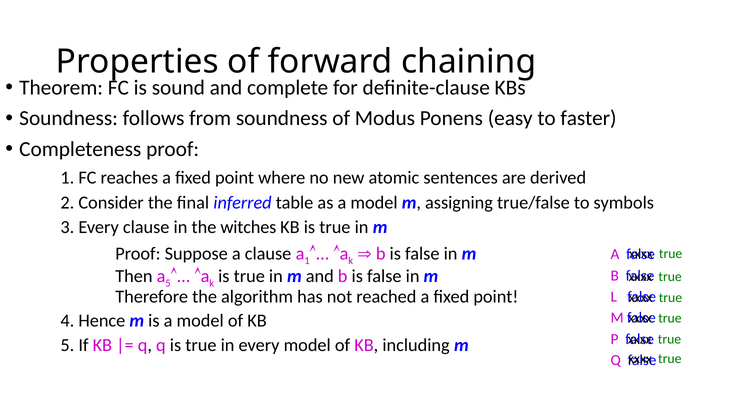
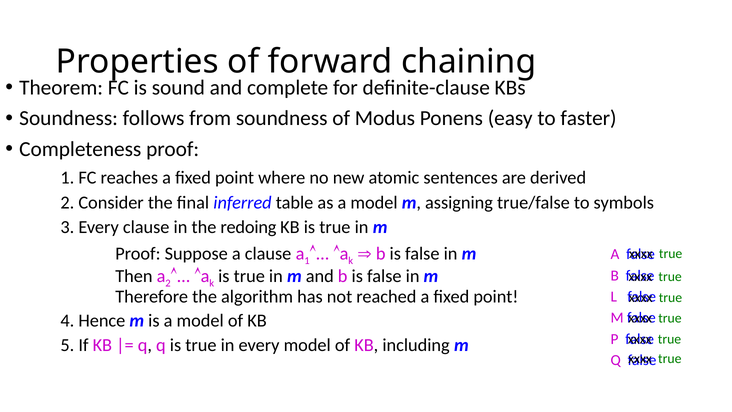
witches: witches -> redoing (248, 227)
a 5: 5 -> 2 (168, 283)
